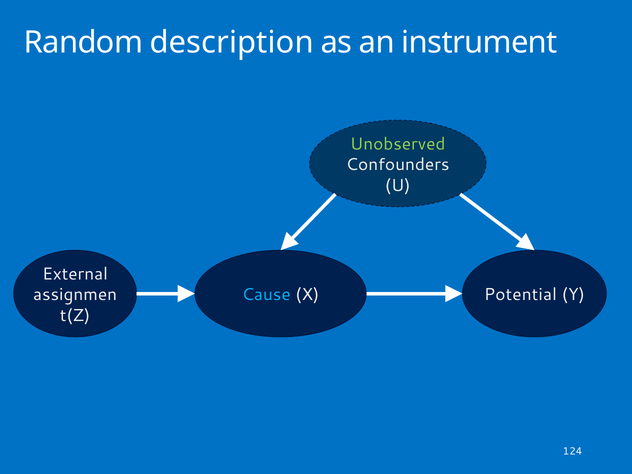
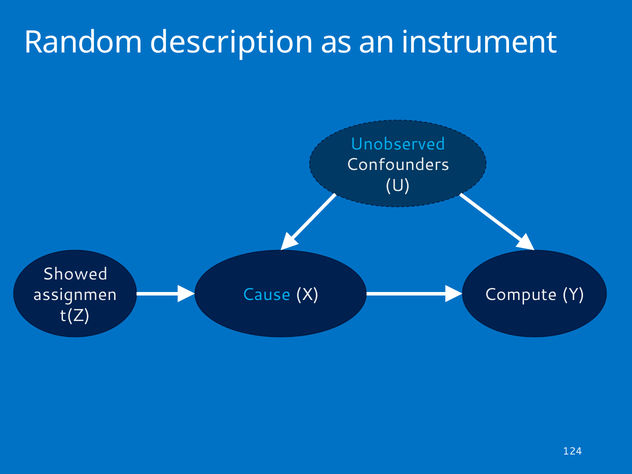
Unobserved colour: light green -> light blue (398, 144)
External: External -> Showed (75, 274)
Potential: Potential -> Compute (520, 295)
